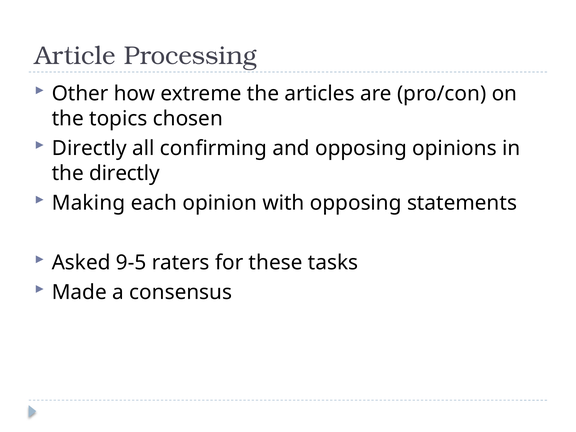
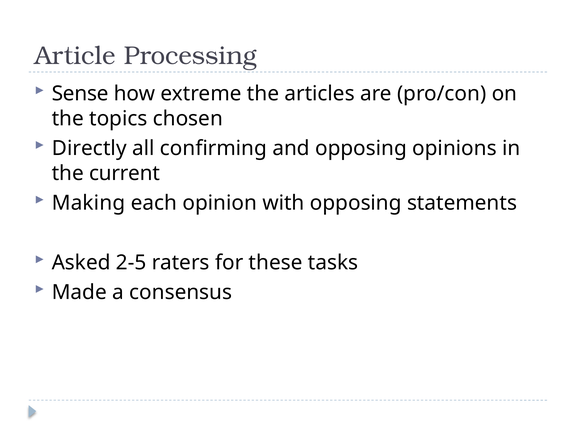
Other: Other -> Sense (80, 94)
the directly: directly -> current (124, 173)
9-5: 9-5 -> 2-5 (131, 262)
